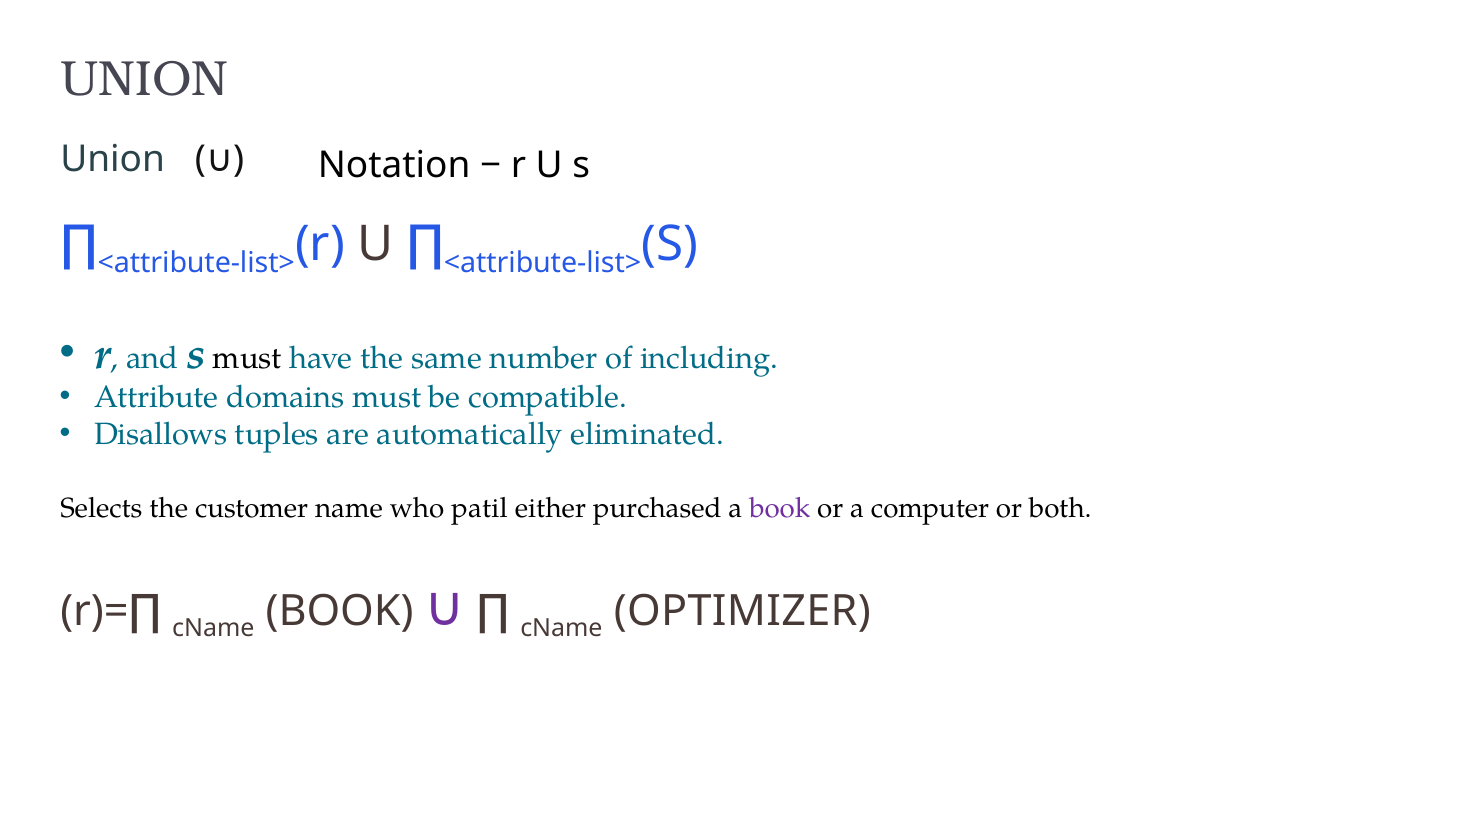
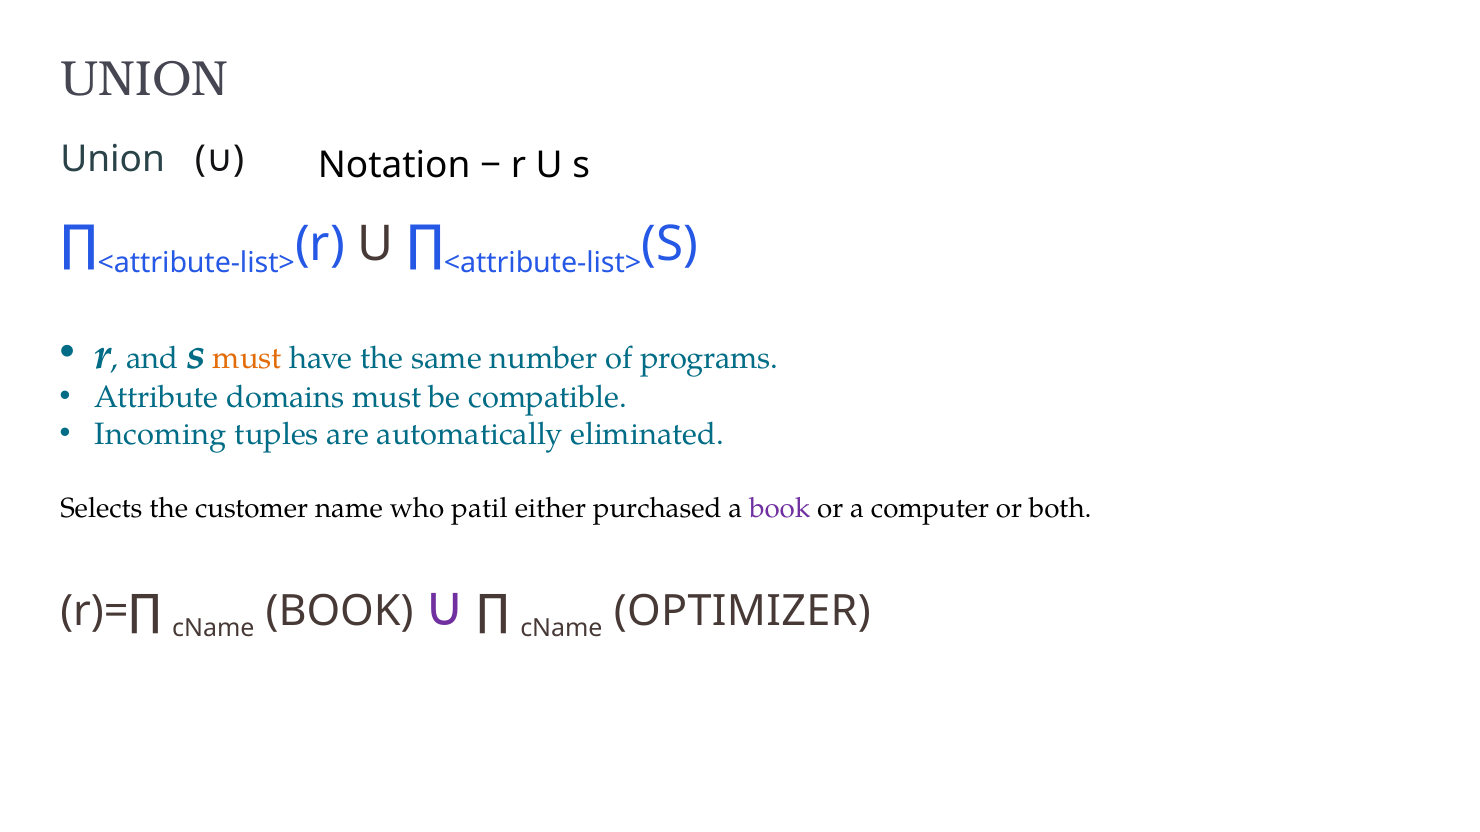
must colour: black -> orange (247, 358)
including: including -> programs (709, 358)
Disallows: Disallows -> Incoming (161, 435)
